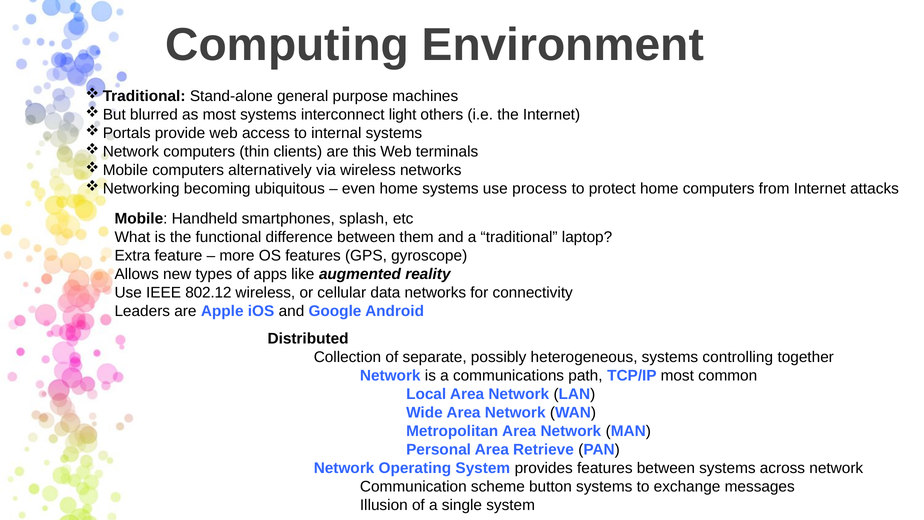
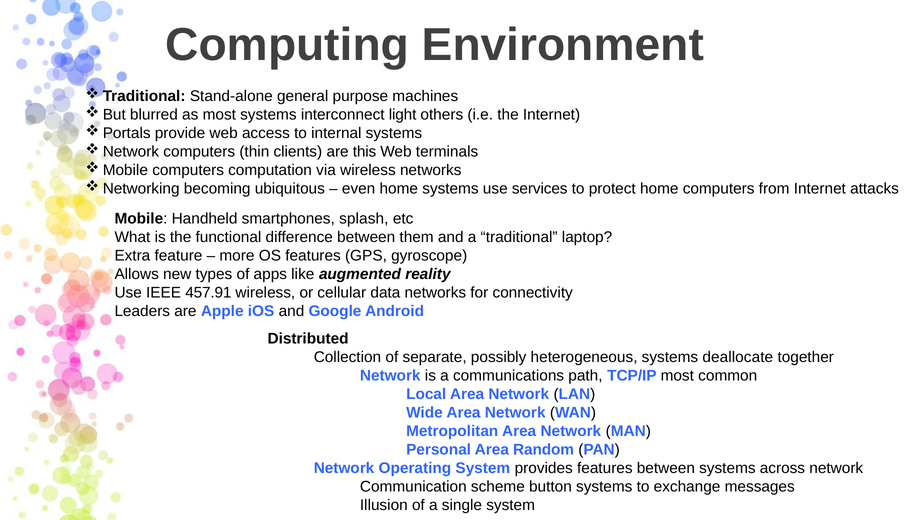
alternatively: alternatively -> computation (270, 170)
process: process -> services (540, 188)
802.12: 802.12 -> 457.91 (208, 292)
controlling: controlling -> deallocate (738, 357)
Retrieve: Retrieve -> Random (544, 450)
